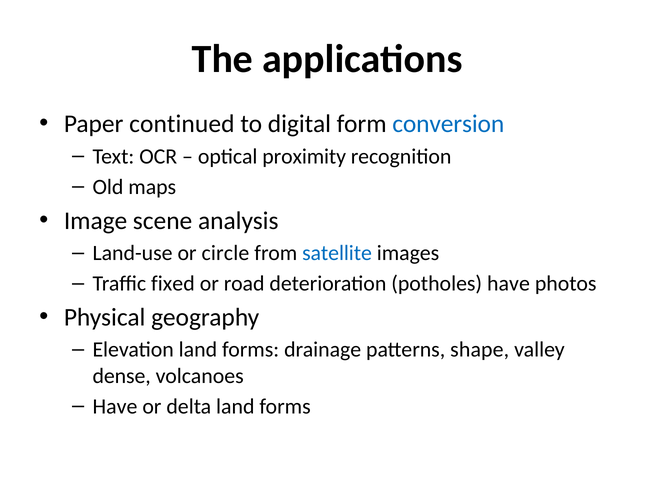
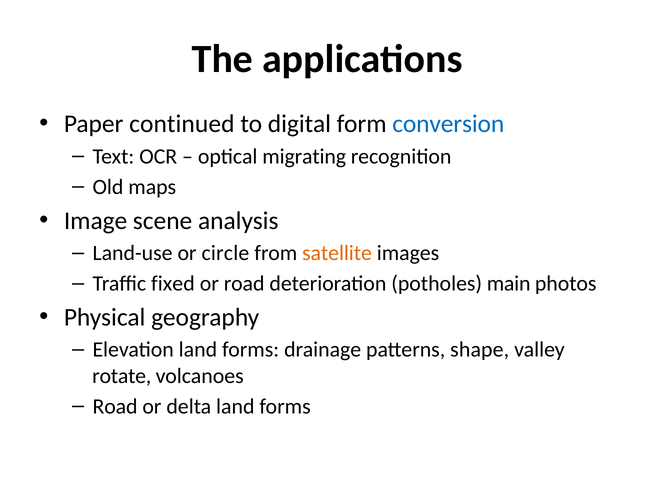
proximity: proximity -> migrating (304, 156)
satellite colour: blue -> orange (337, 253)
potholes have: have -> main (509, 284)
dense: dense -> rotate (122, 376)
Have: Have -> Road (115, 407)
